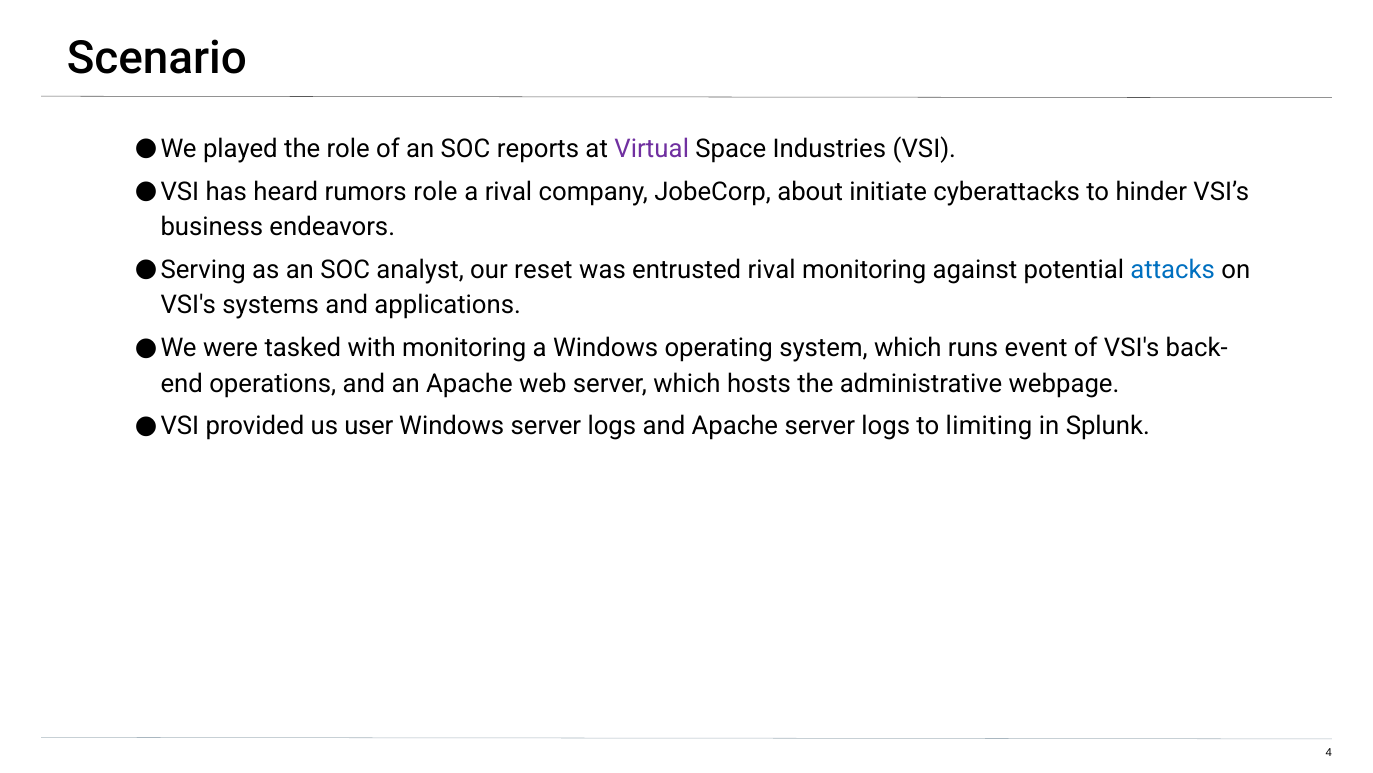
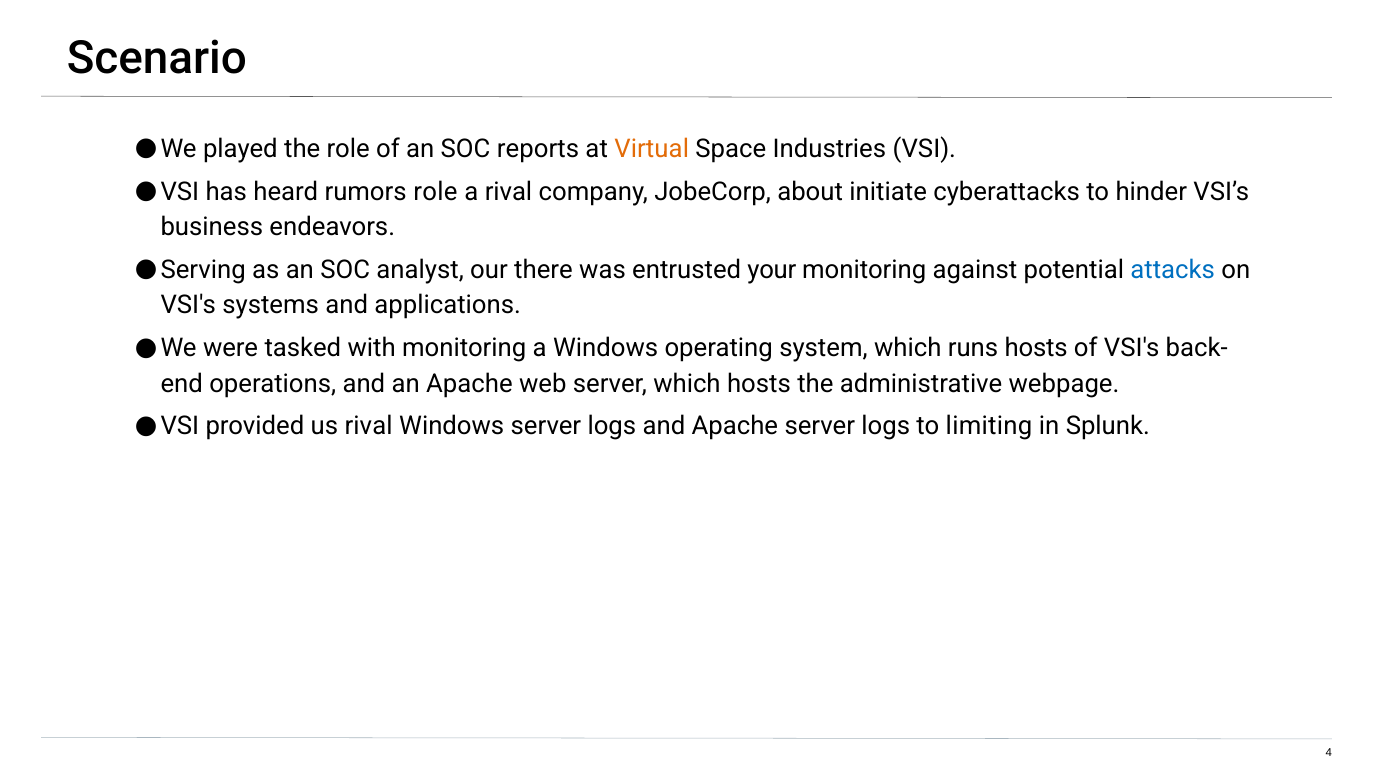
Virtual colour: purple -> orange (652, 149)
reset: reset -> there (543, 270)
entrusted rival: rival -> your (772, 270)
runs event: event -> hosts (1036, 348)
us user: user -> rival (369, 426)
